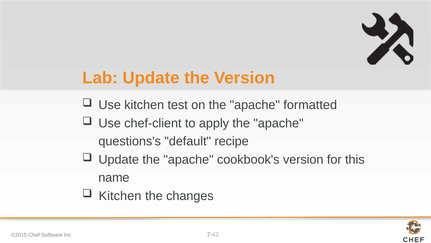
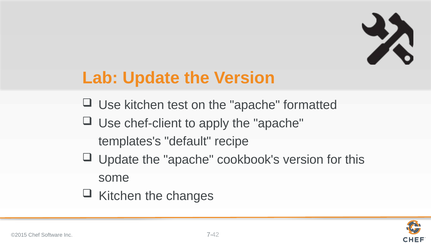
questions's: questions's -> templates's (130, 141)
name: name -> some (114, 177)
